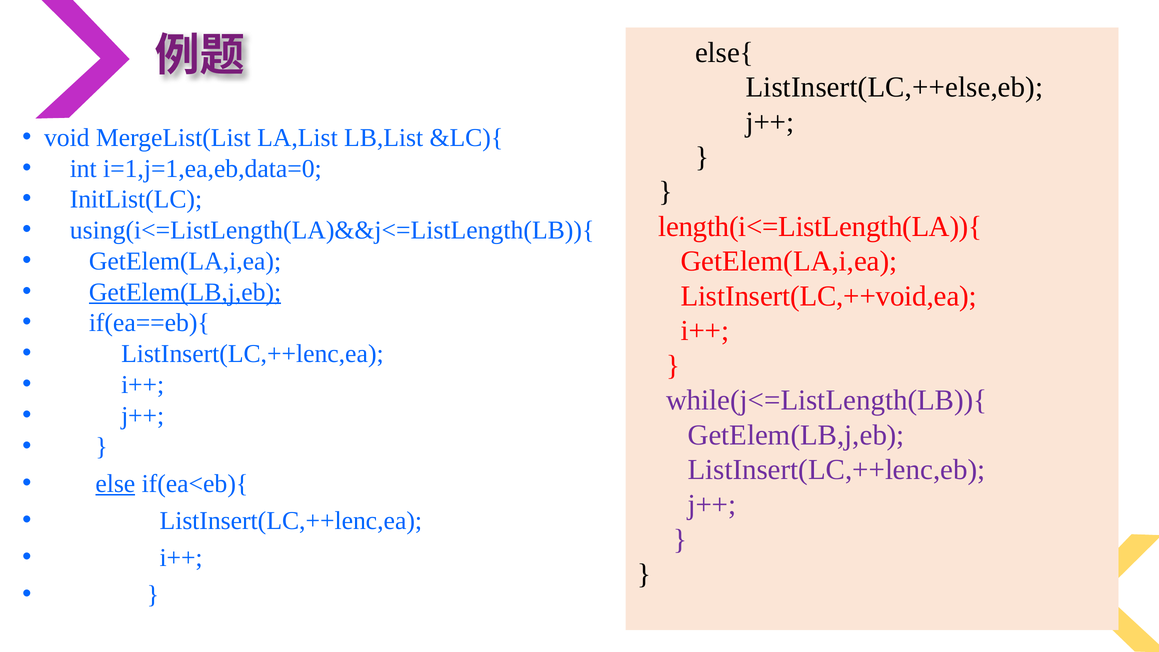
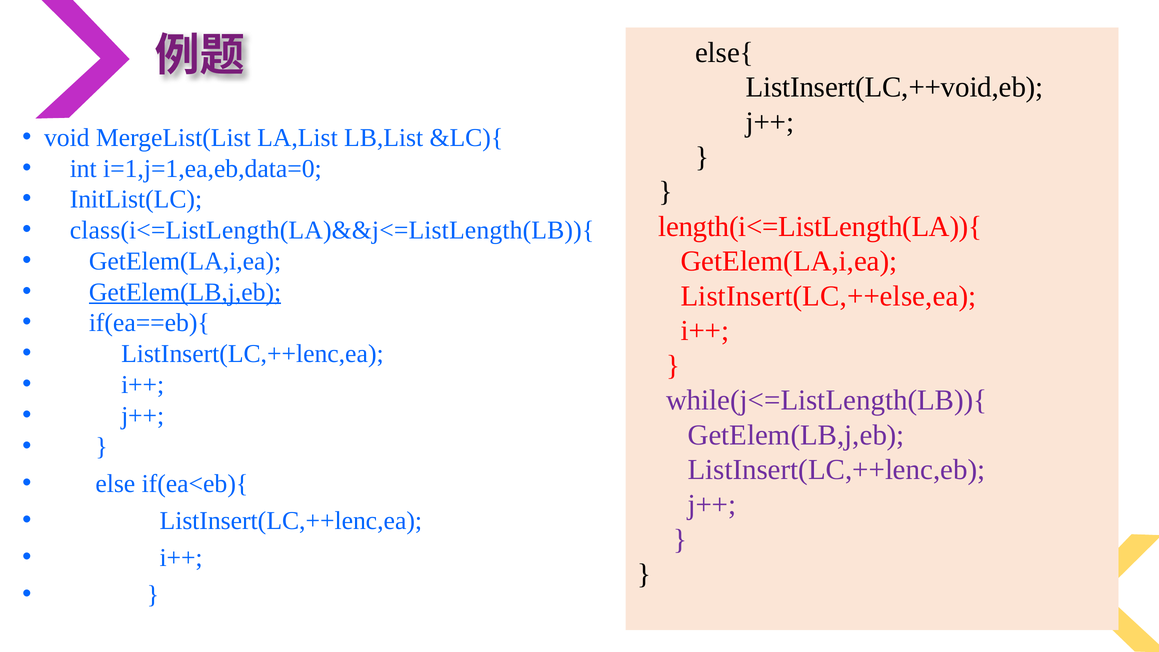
ListInsert(LC,++else,eb: ListInsert(LC,++else,eb -> ListInsert(LC,++void,eb (895, 87)
using(i<=ListLength(LA)&&j<=ListLength(LB)){: using(i<=ListLength(LA)&&j<=ListLength(LB)){ -> class(i<=ListLength(LA)&&j<=ListLength(LB)){ (332, 230)
ListInsert(LC,++void,ea: ListInsert(LC,++void,ea -> ListInsert(LC,++else,ea (829, 296)
else underline: present -> none (115, 484)
